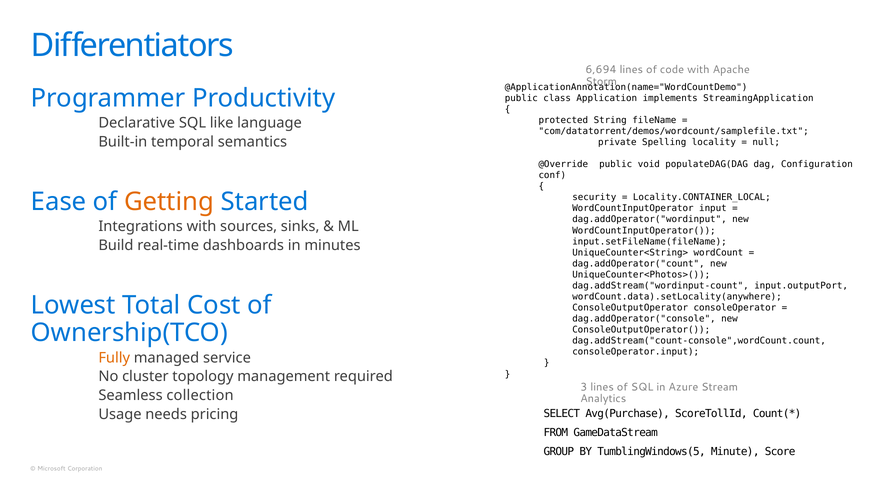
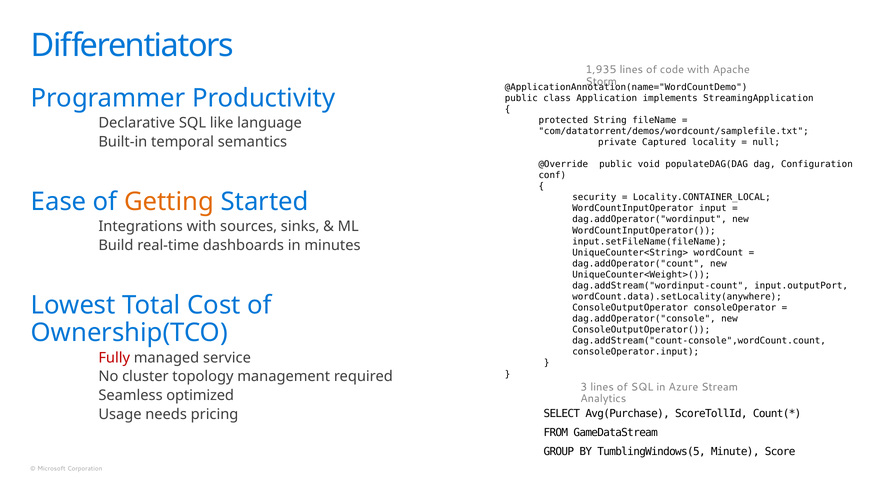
6,694: 6,694 -> 1,935 (601, 70)
Spelling: Spelling -> Captured (664, 142)
UniqueCounter<Photos>(: UniqueCounter<Photos>( -> UniqueCounter<Weight>( (641, 275)
Fully colour: orange -> red (114, 358)
collection: collection -> optimized (200, 395)
